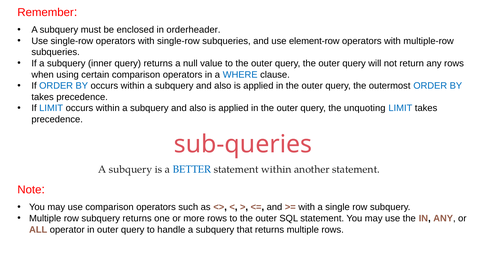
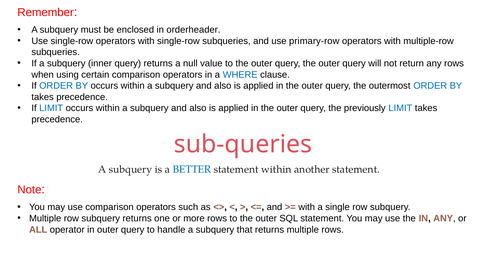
element-row: element-row -> primary-row (314, 41)
unquoting: unquoting -> previously (365, 108)
